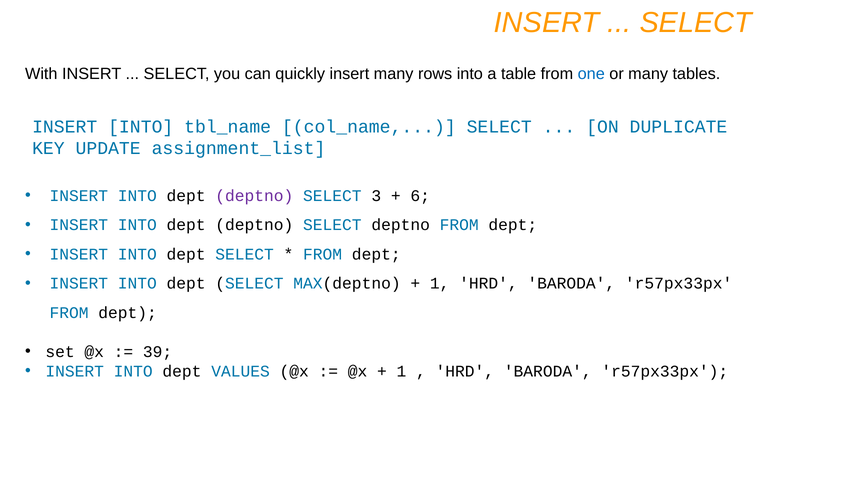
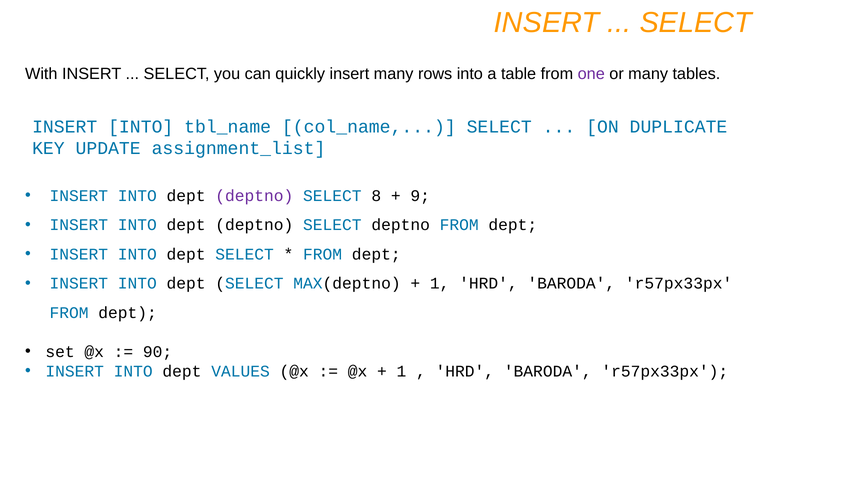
one colour: blue -> purple (591, 74)
3: 3 -> 8 (376, 196)
6: 6 -> 9 (420, 196)
39: 39 -> 90 (158, 352)
